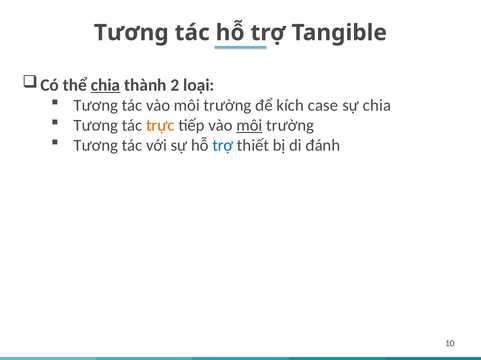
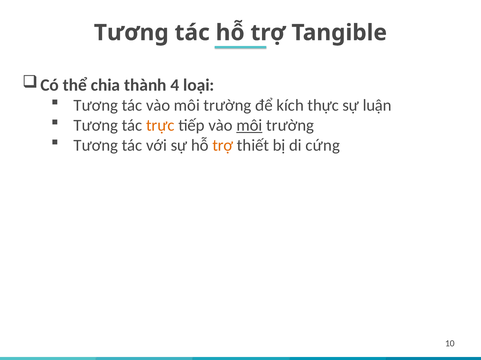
chia underline: present -> none (106, 85)
2: 2 -> 4 (175, 85)
case: case -> thực (323, 106)
sự chia: chia -> luận (377, 106)
trợ colour: blue -> orange (223, 146)
đánh: đánh -> cứng (323, 146)
